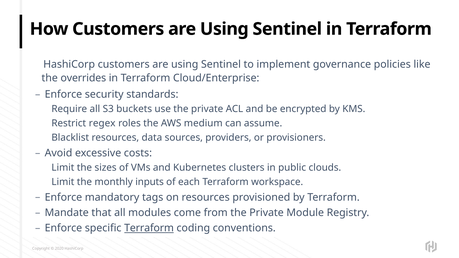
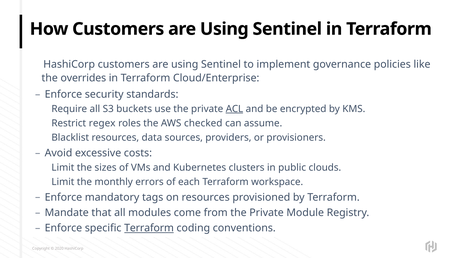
ACL underline: none -> present (234, 109)
medium: medium -> checked (203, 123)
inputs: inputs -> errors (150, 182)
